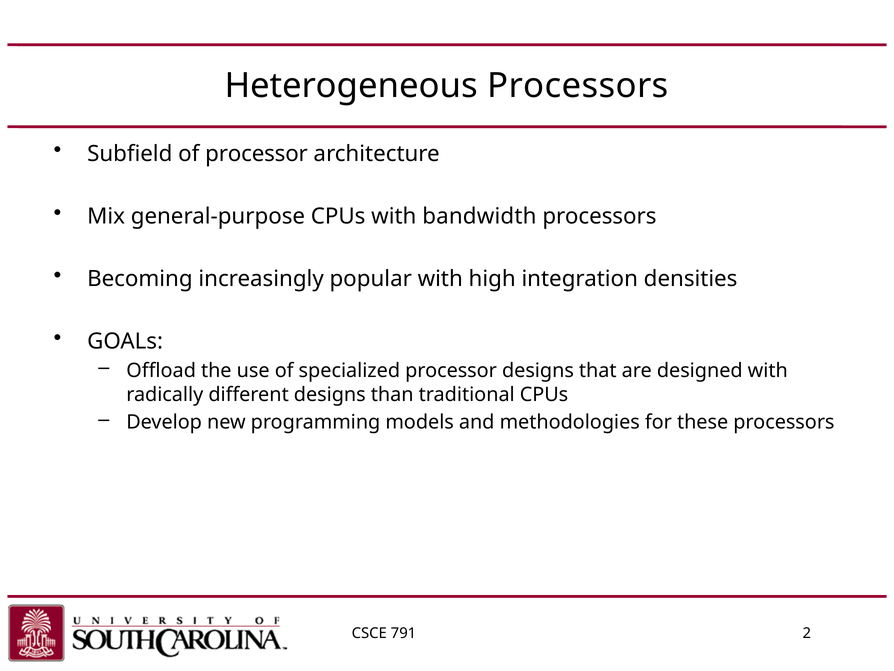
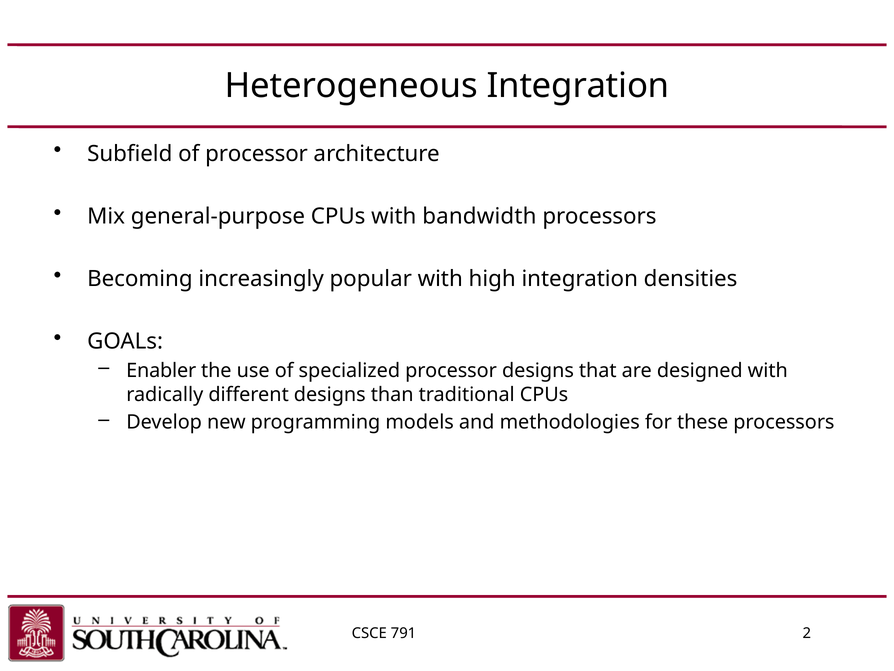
Heterogeneous Processors: Processors -> Integration (578, 86)
Offload: Offload -> Enabler (161, 370)
